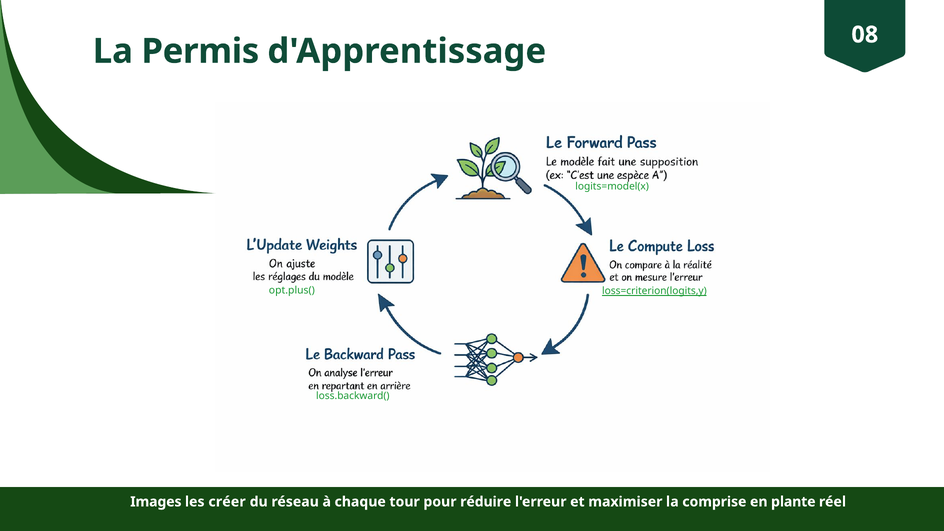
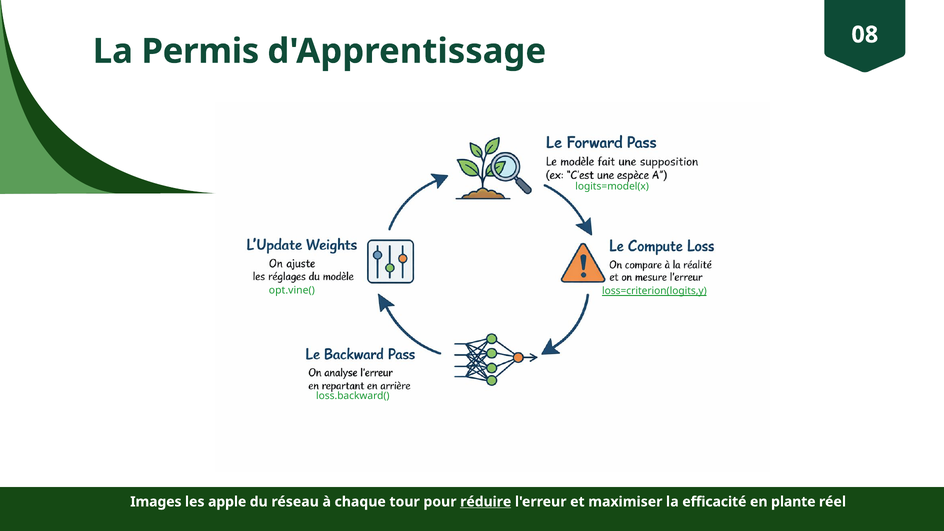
opt.plus(: opt.plus( -> opt.vine( (292, 291)
créer: créer -> apple (227, 502)
réduire underline: none -> present (486, 502)
comprise: comprise -> efficacité (714, 502)
